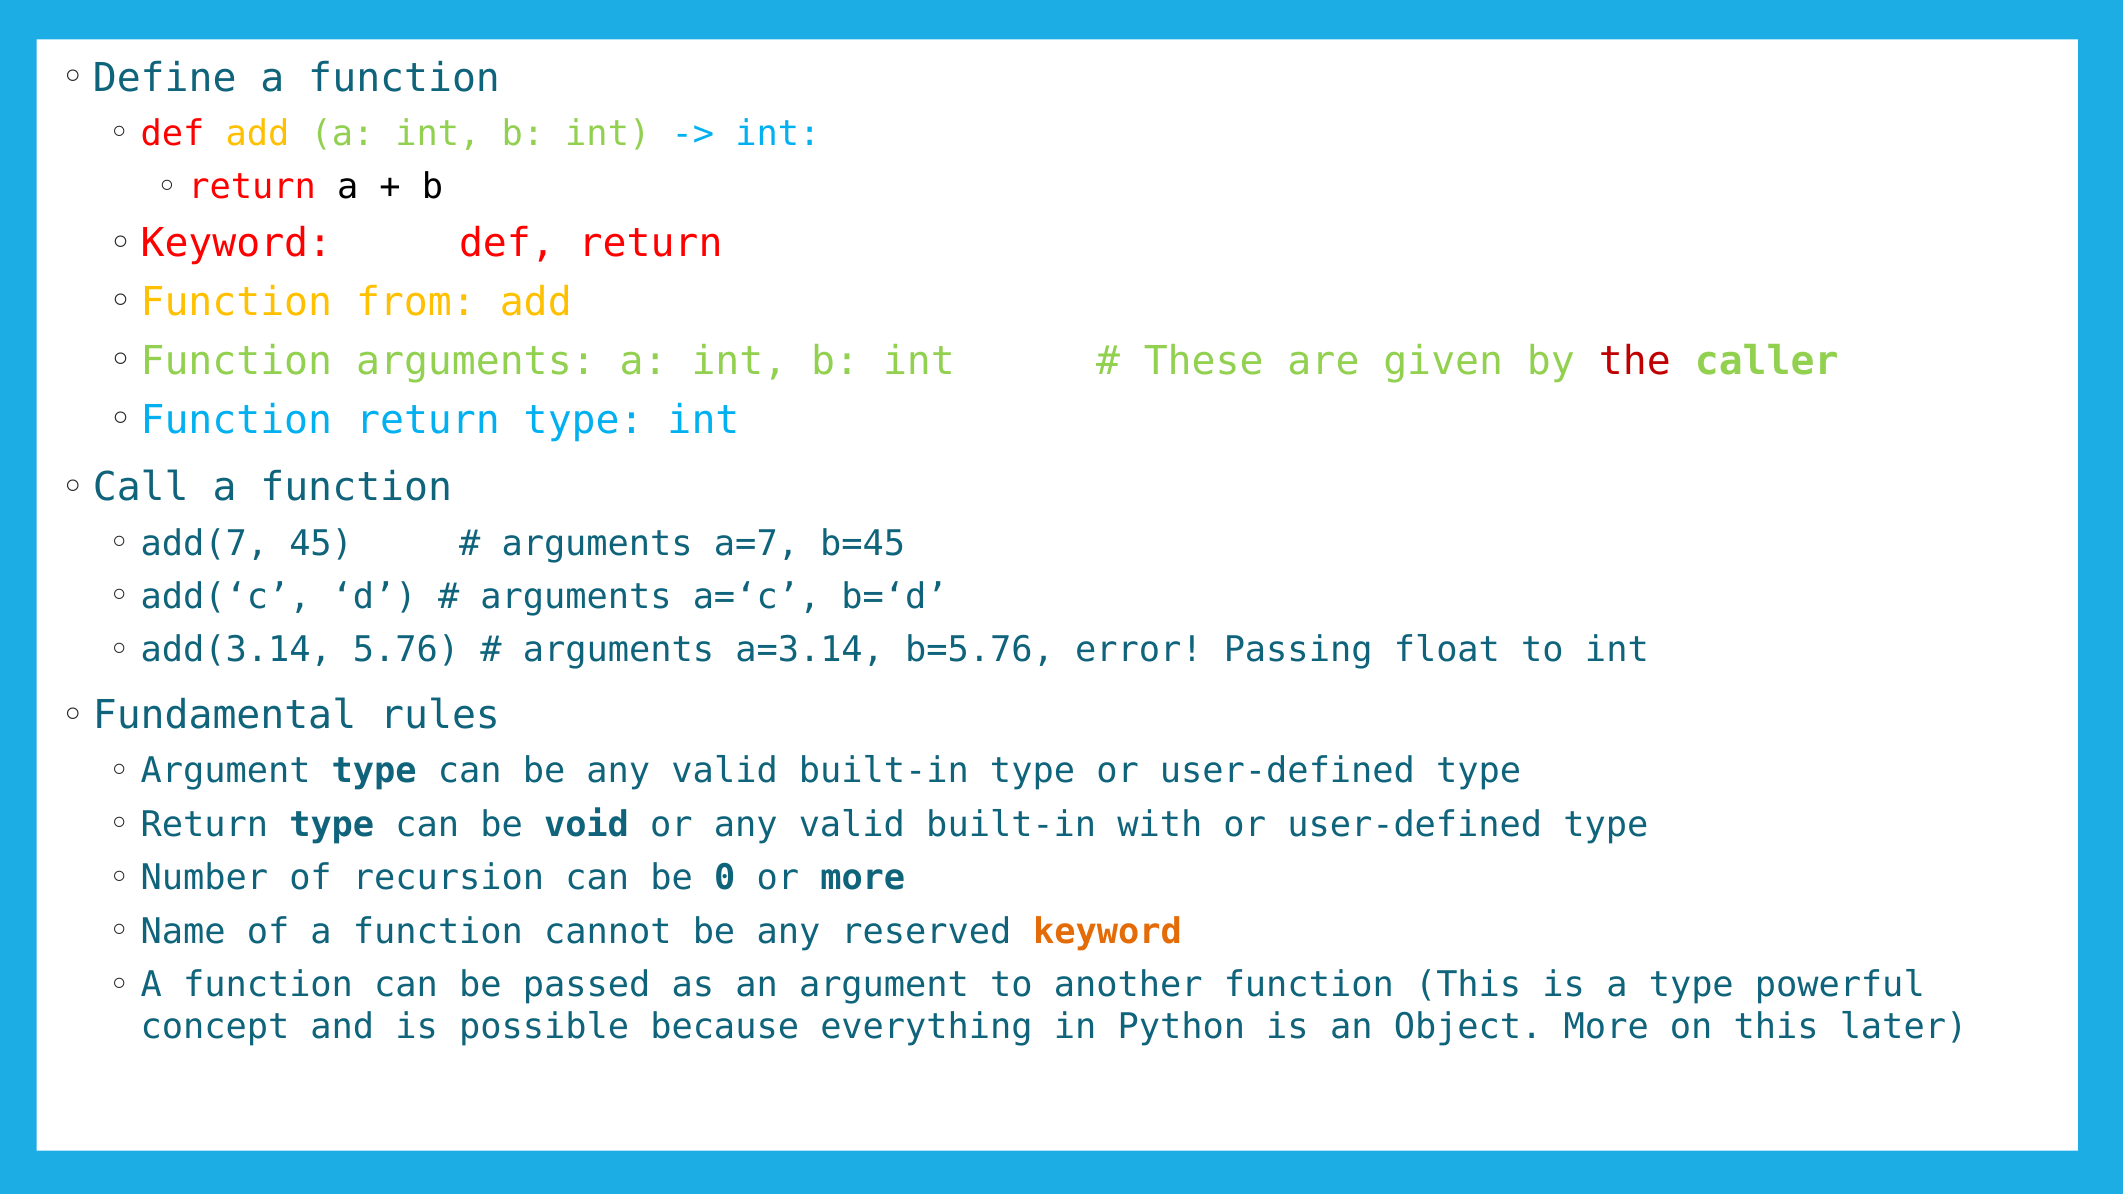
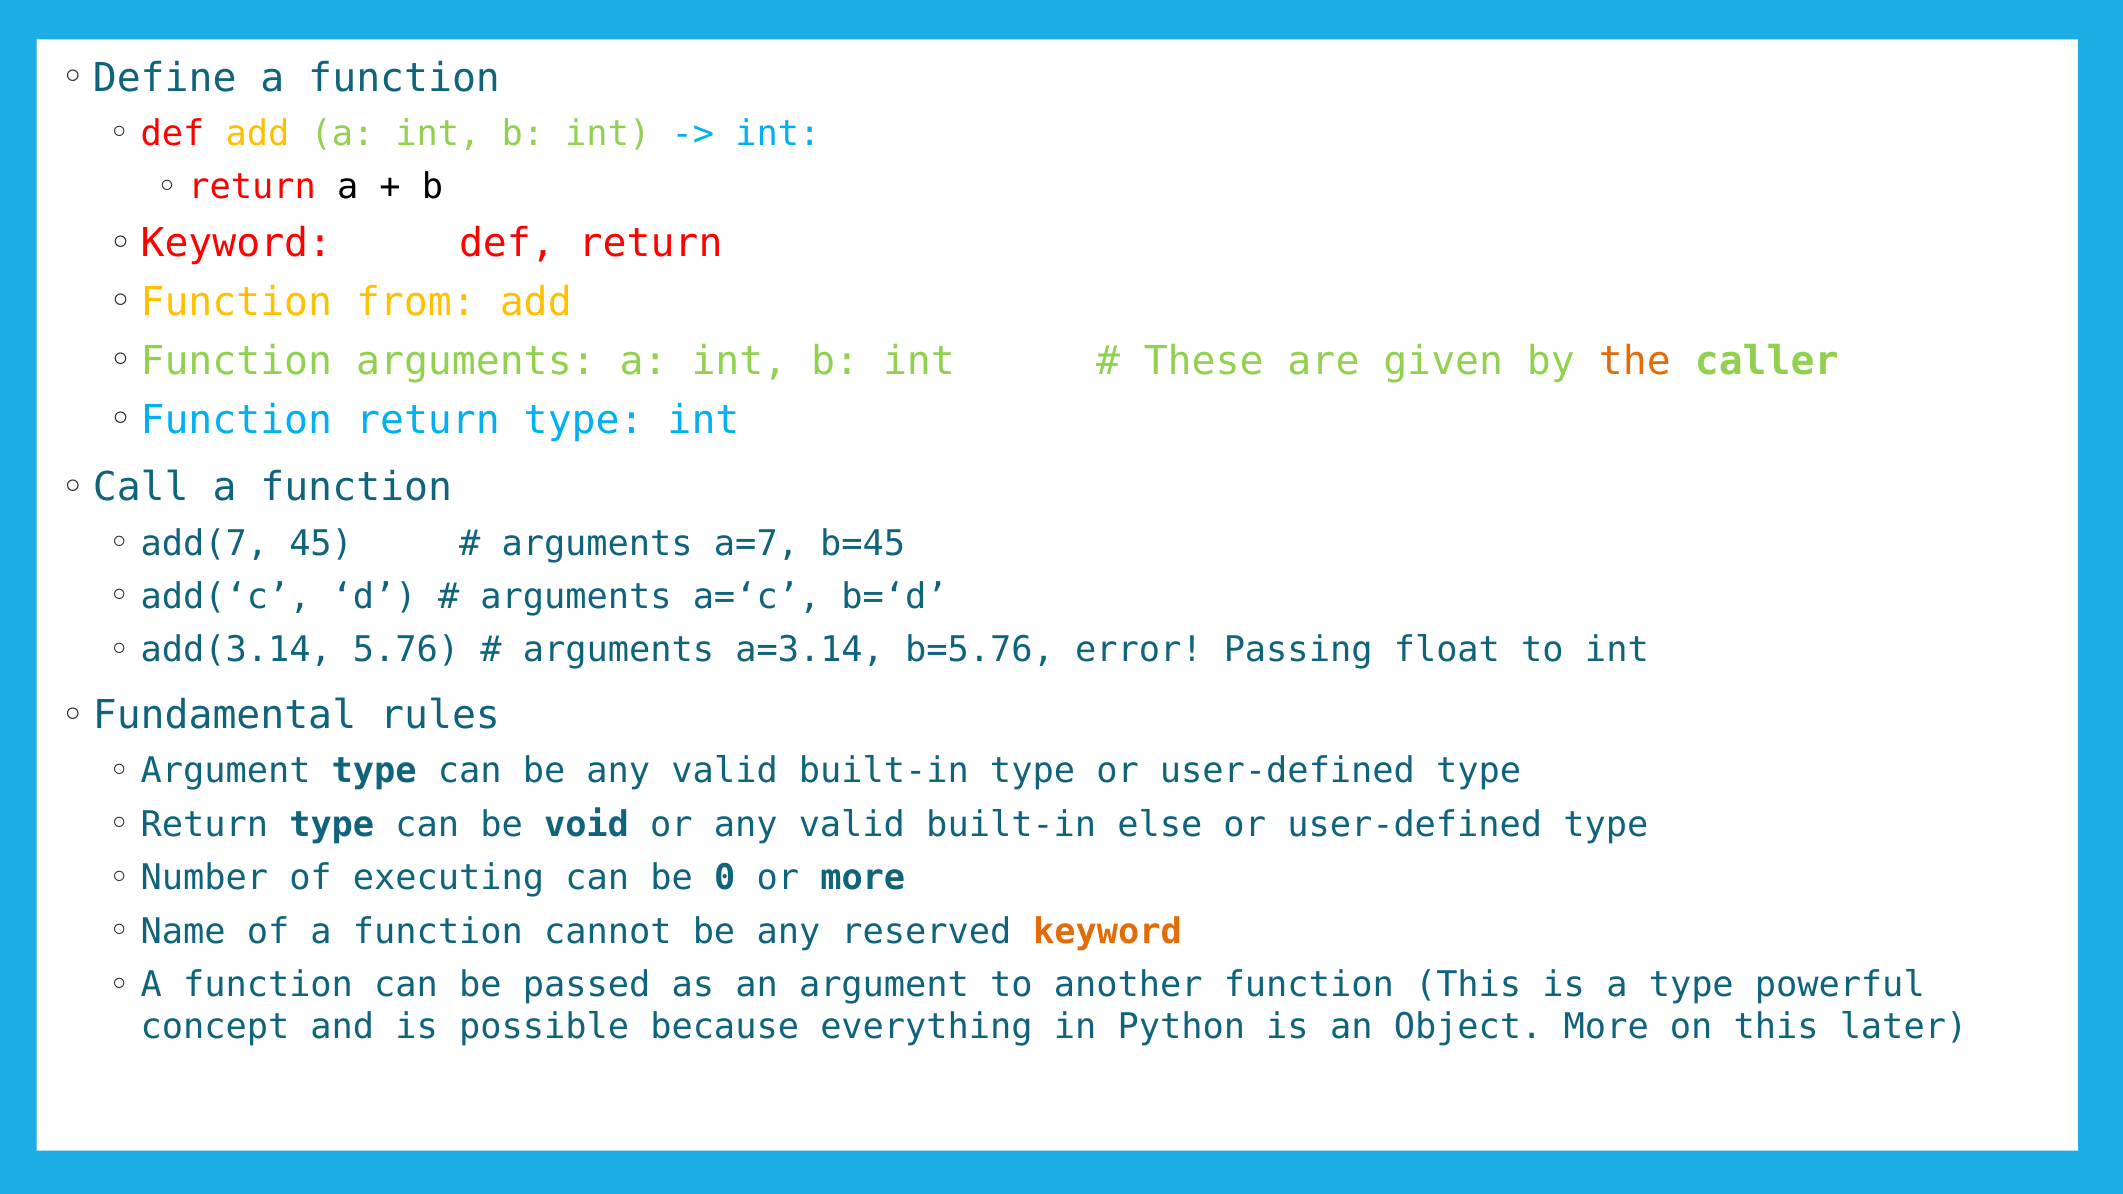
the colour: red -> orange (1635, 361)
with: with -> else (1160, 825)
recursion: recursion -> executing (449, 878)
